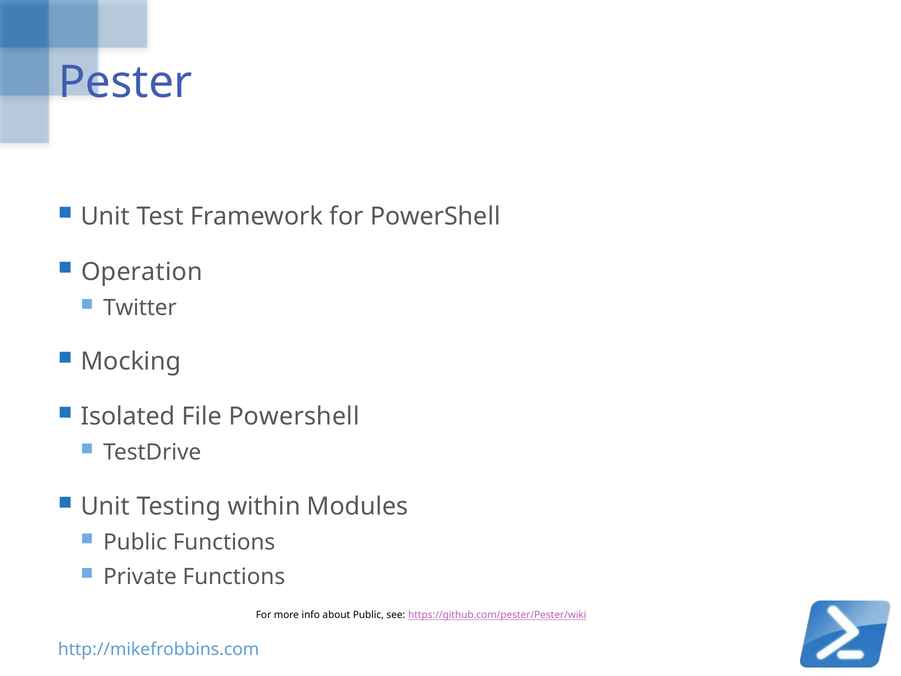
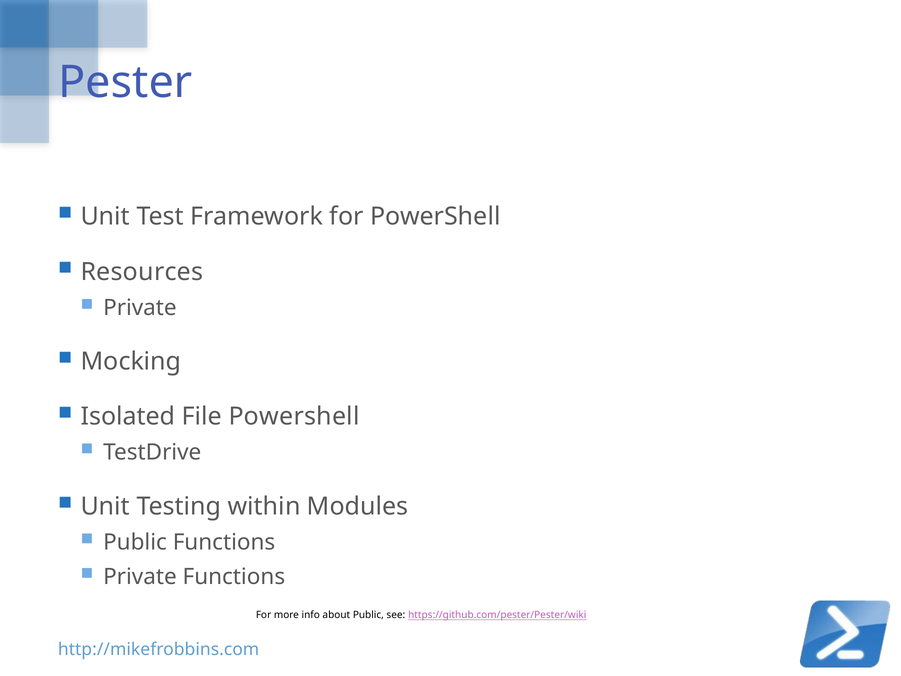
Operation: Operation -> Resources (142, 272)
Twitter: Twitter -> Private (140, 308)
